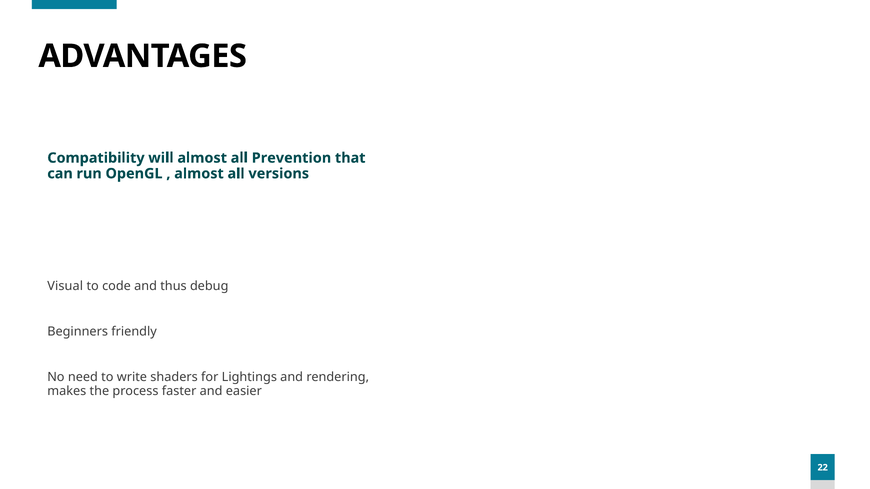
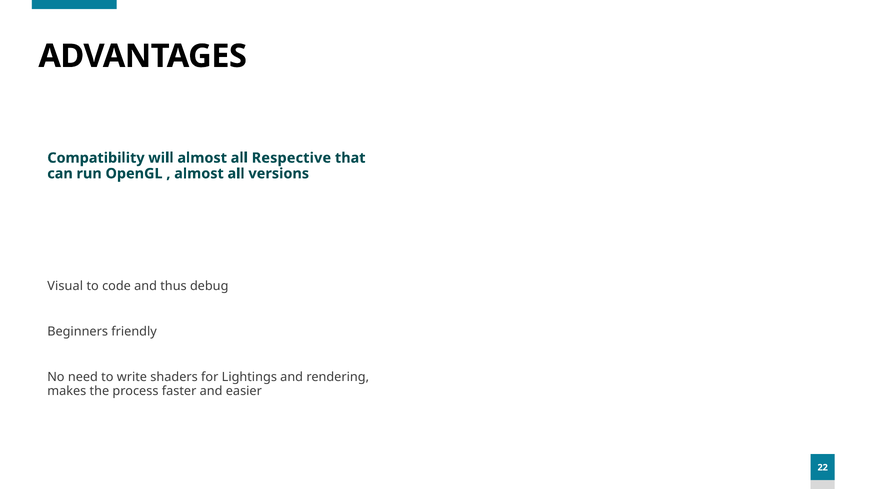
Prevention: Prevention -> Respective (291, 158)
